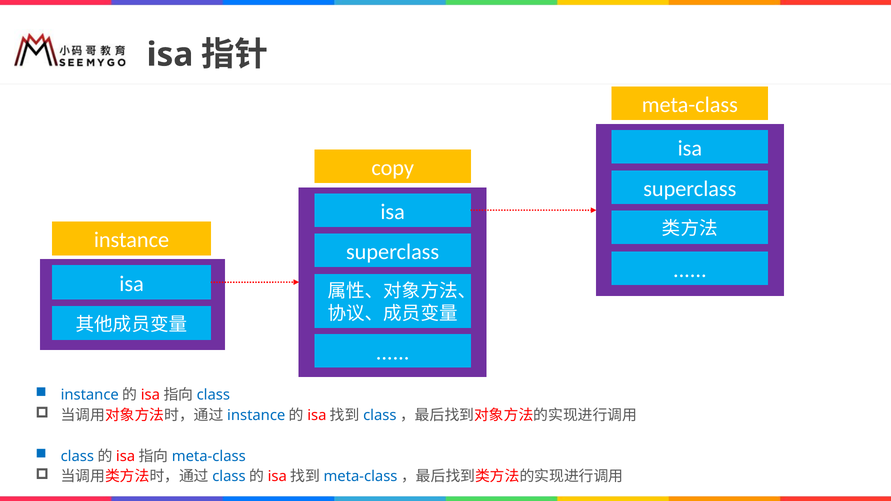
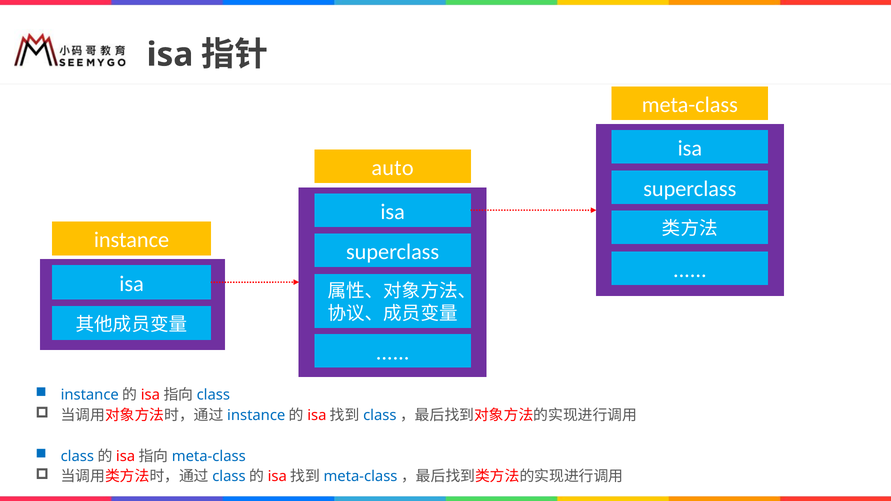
copy: copy -> auto (393, 168)
